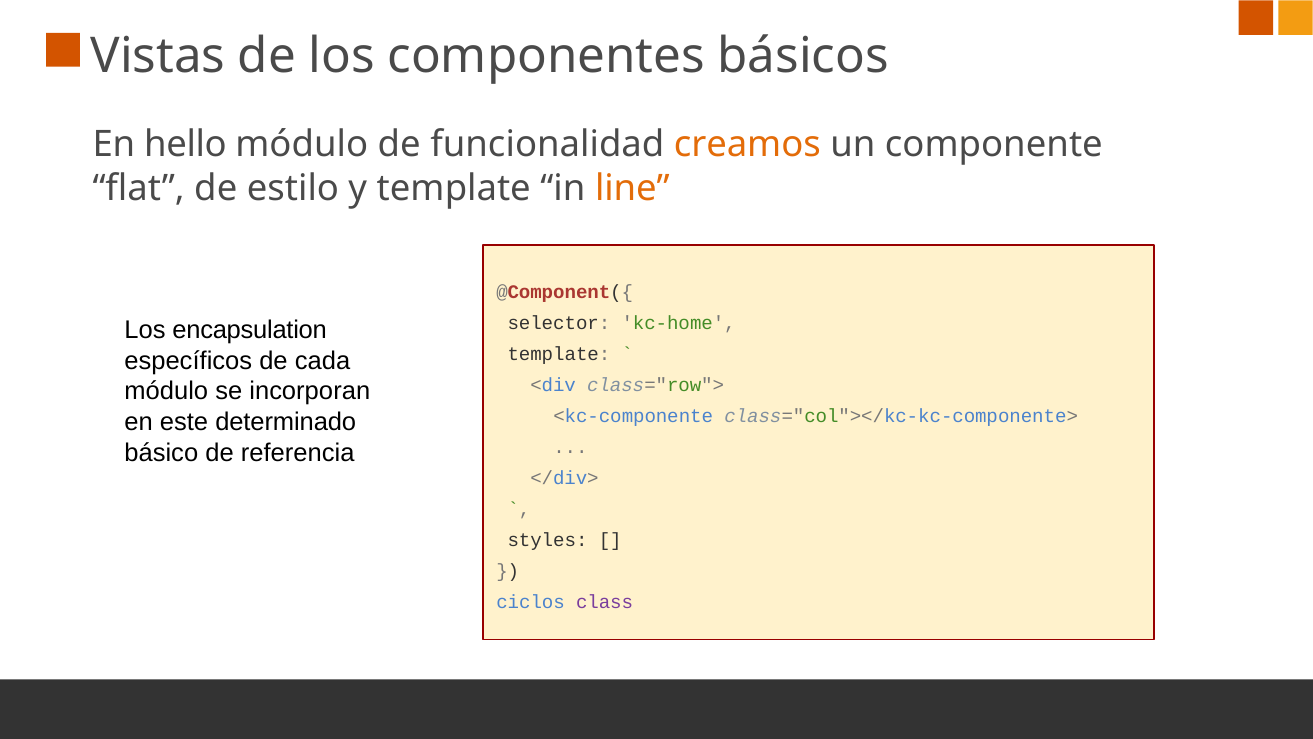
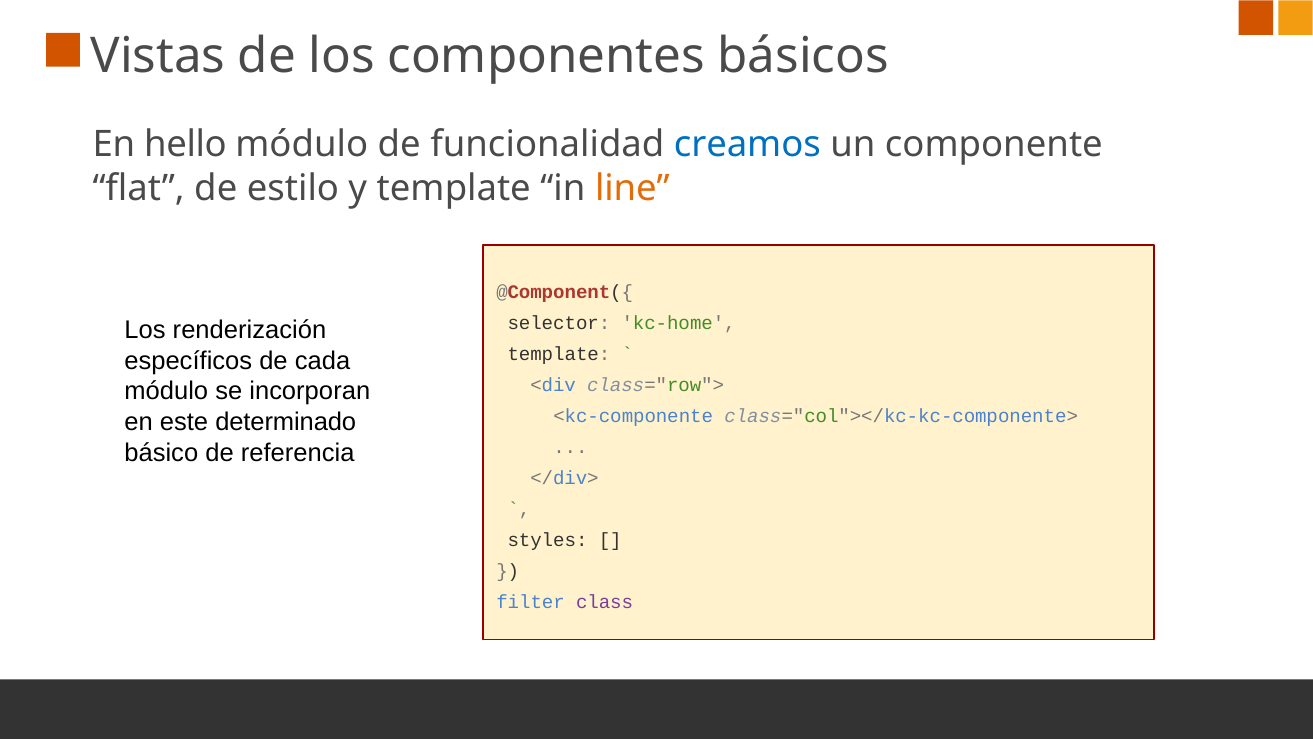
creamos colour: orange -> blue (747, 145)
encapsulation: encapsulation -> renderización (249, 330)
ciclos: ciclos -> filter (531, 602)
